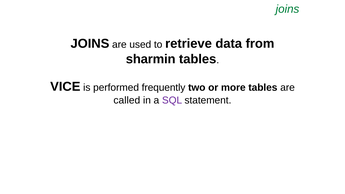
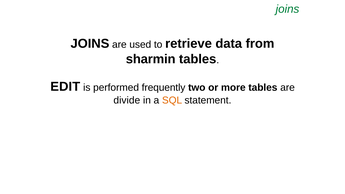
VICE: VICE -> EDIT (65, 87)
called: called -> divide (127, 100)
SQL colour: purple -> orange (172, 100)
